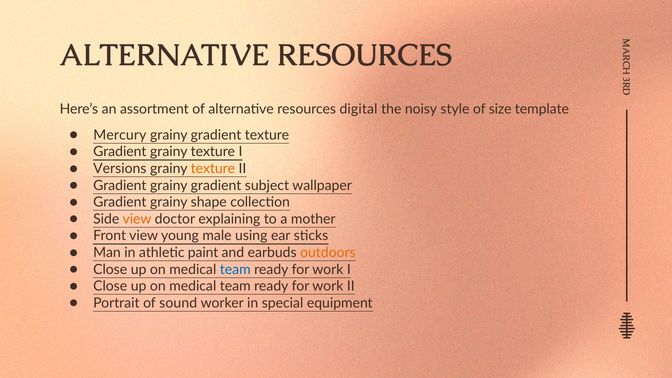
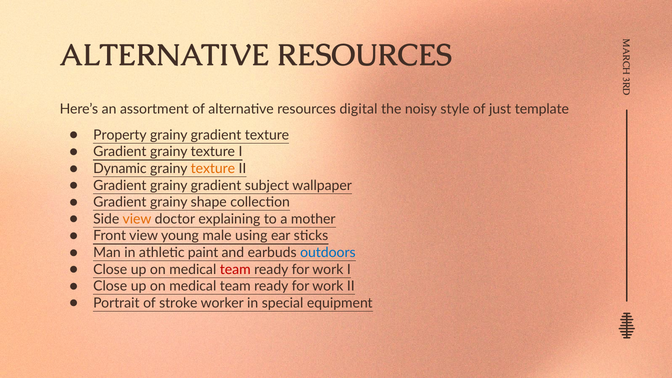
size: size -> just (500, 109)
Mercury: Mercury -> Property (120, 135)
Versions: Versions -> Dynamic (120, 169)
outdoors colour: orange -> blue (328, 253)
team colour: blue -> red (235, 269)
sound: sound -> stroke (178, 303)
